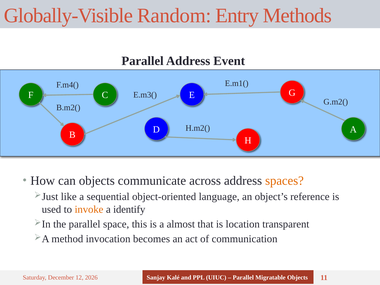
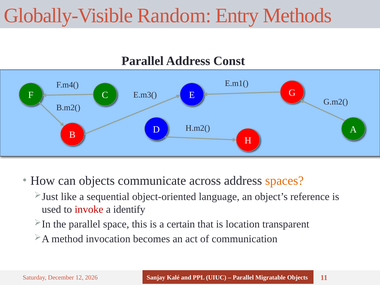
Event: Event -> Const (229, 61)
invoke colour: orange -> red (89, 209)
almost: almost -> certain (181, 224)
